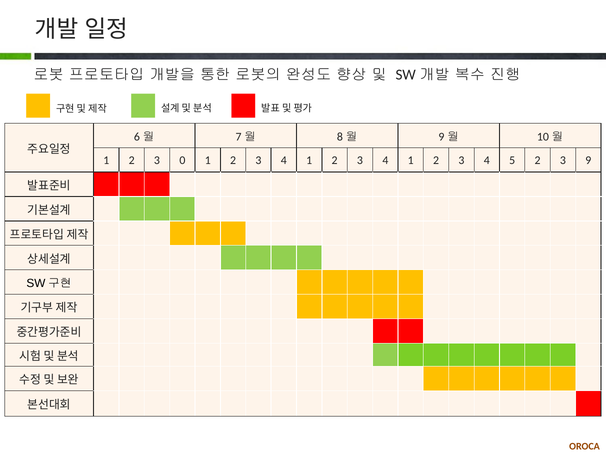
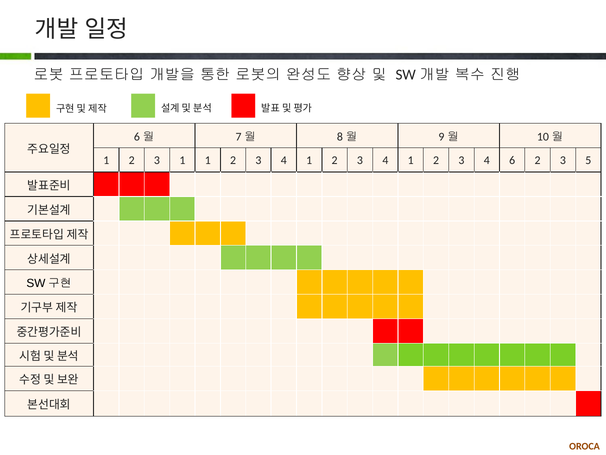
3 0: 0 -> 1 (182, 160)
5: 5 -> 6 (512, 160)
9: 9 -> 5 (588, 160)
